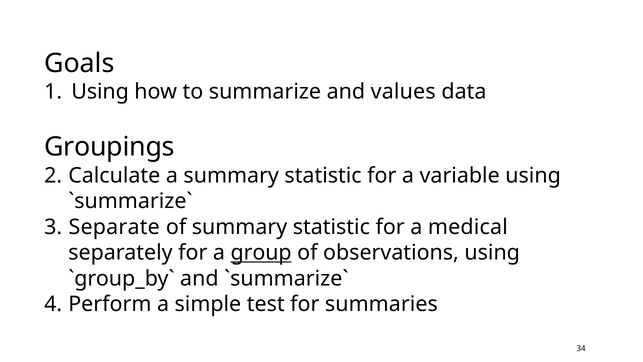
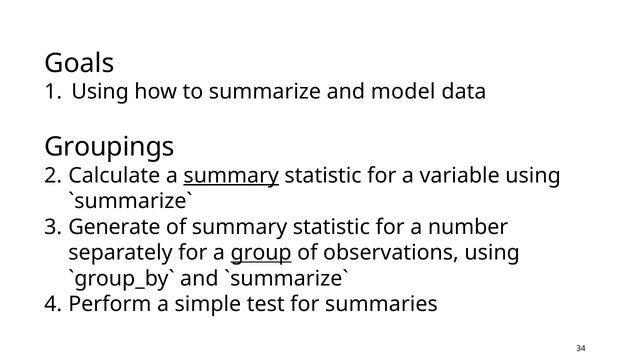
values: values -> model (403, 92)
summary underline: none -> present (231, 175)
Separate: Separate -> Generate (114, 227)
medical: medical -> number (468, 227)
